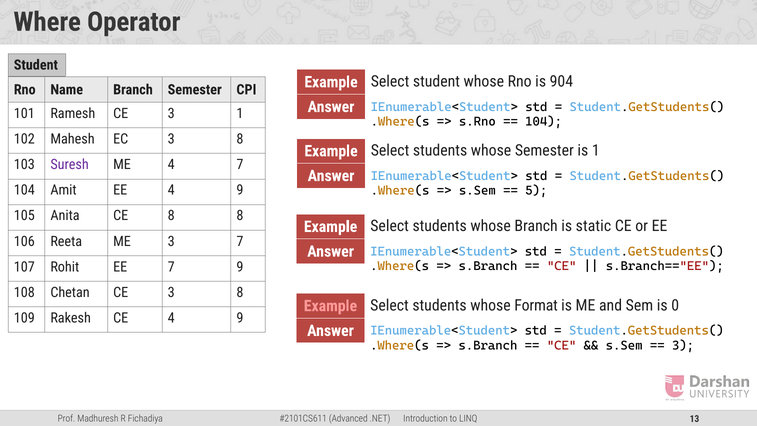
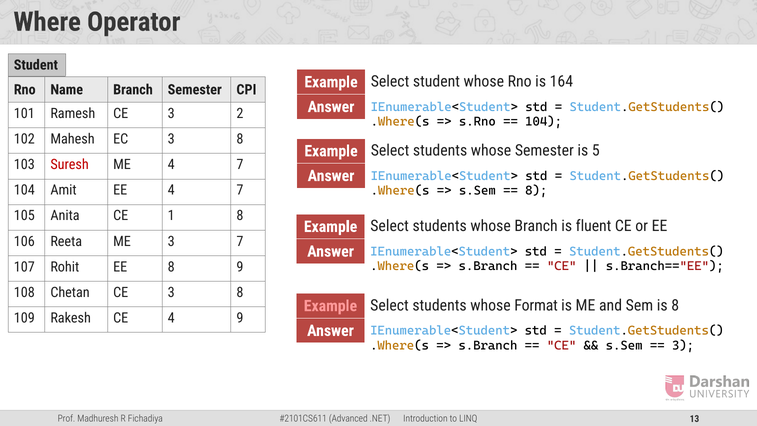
904: 904 -> 164 (561, 81)
3 1: 1 -> 2 (240, 114)
is 1: 1 -> 5 (596, 150)
Suresh colour: purple -> red (70, 165)
EE 4 9: 9 -> 7 (240, 190)
5: 5 -> 8 (536, 190)
CE 8: 8 -> 1 (171, 216)
static: static -> fluent (594, 226)
EE 7: 7 -> 8 (171, 267)
is 0: 0 -> 8 (675, 305)
